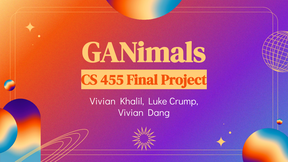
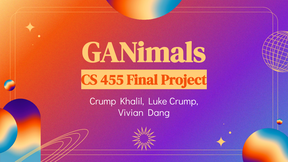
Vivian: Vivian -> Crump (103, 101)
